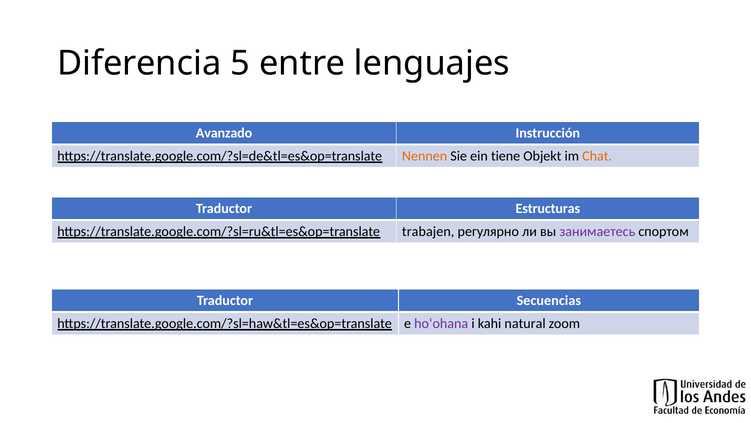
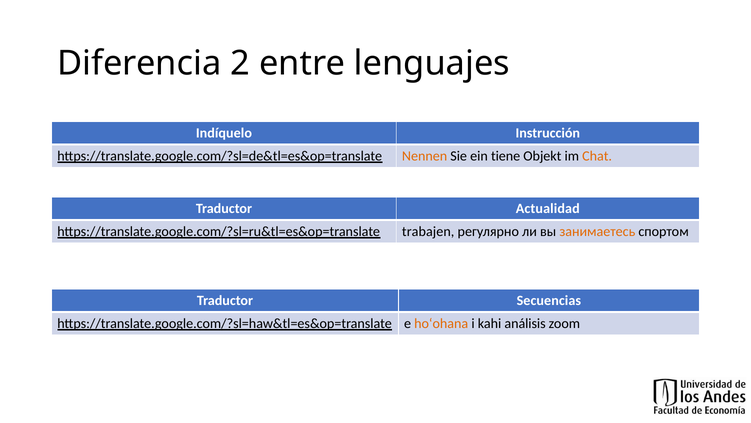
5: 5 -> 2 (240, 63)
Avanzado: Avanzado -> Indíquelo (224, 133)
Estructuras: Estructuras -> Actualidad (548, 208)
занимаетесь colour: purple -> orange (597, 231)
hoʻohana colour: purple -> orange (441, 323)
natural: natural -> análisis (525, 323)
